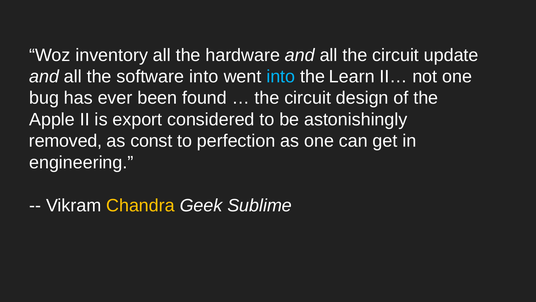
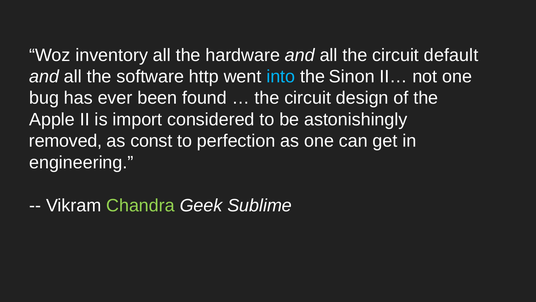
update: update -> default (451, 55)
software into: into -> http (204, 76)
Learn: Learn -> Sinon (352, 76)
export: export -> import (137, 119)
Chandra colour: yellow -> light green (140, 205)
